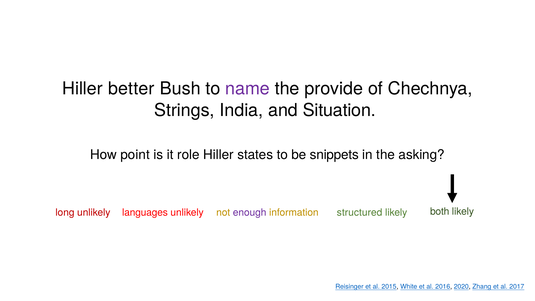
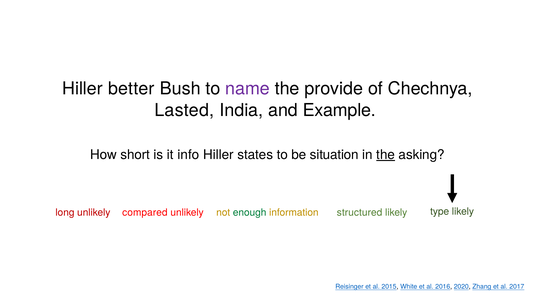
Strings: Strings -> Lasted (184, 110)
Situation: Situation -> Example (339, 110)
point: point -> short (135, 155)
role: role -> info (188, 155)
snippets: snippets -> situation (334, 155)
the underline: none -> present (386, 155)
languages: languages -> compared (145, 212)
enough colour: purple -> green (250, 212)
both: both -> type (440, 212)
